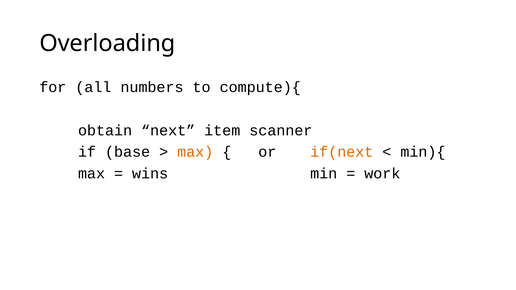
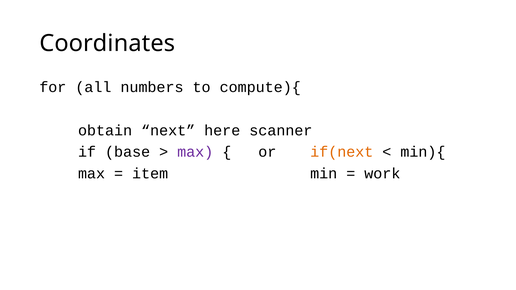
Overloading: Overloading -> Coordinates (107, 43)
item: item -> here (222, 131)
max colour: orange -> purple (195, 152)
wins: wins -> item (150, 174)
